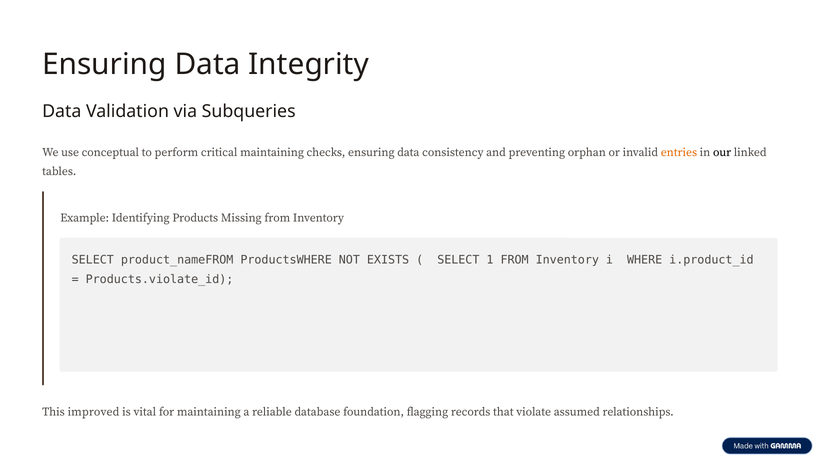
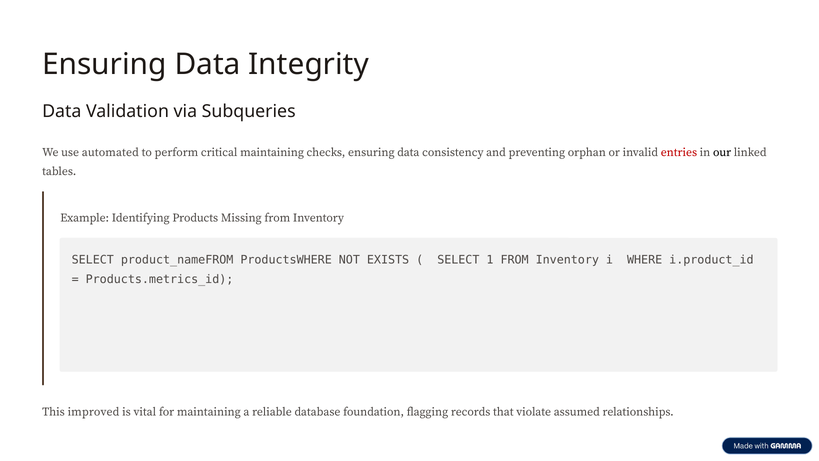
conceptual: conceptual -> automated (110, 152)
entries colour: orange -> red (679, 152)
Products.violate_id: Products.violate_id -> Products.metrics_id (160, 279)
